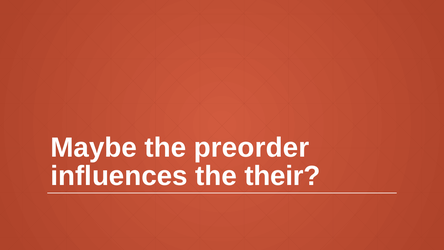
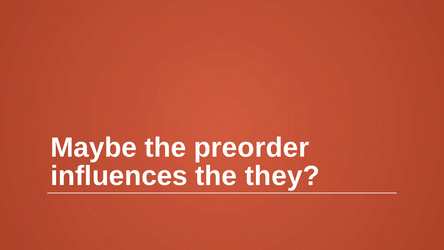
their: their -> they (282, 176)
